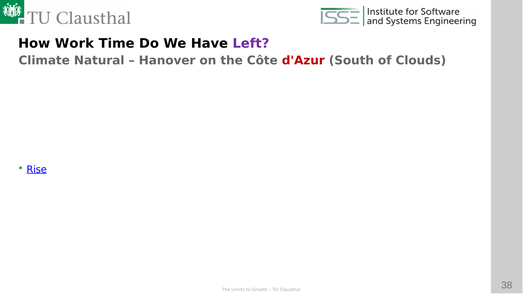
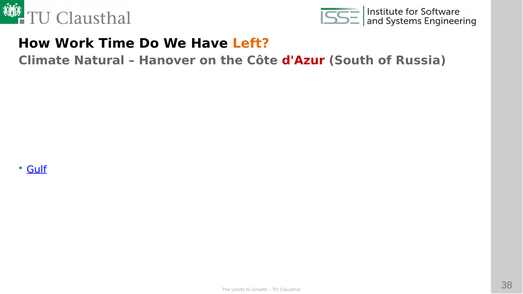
Left colour: purple -> orange (251, 43)
Clouds: Clouds -> Russia (421, 61)
Rise: Rise -> Gulf (37, 170)
